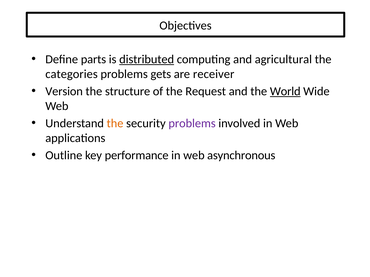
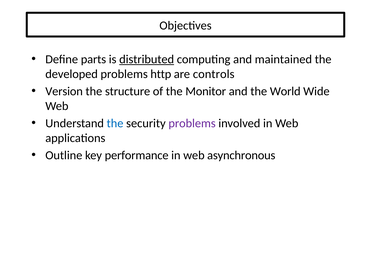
agricultural: agricultural -> maintained (283, 59)
categories: categories -> developed (72, 74)
gets: gets -> http (161, 74)
receiver: receiver -> controls (214, 74)
Request: Request -> Monitor (206, 92)
World underline: present -> none (285, 92)
the colour: orange -> blue (115, 124)
